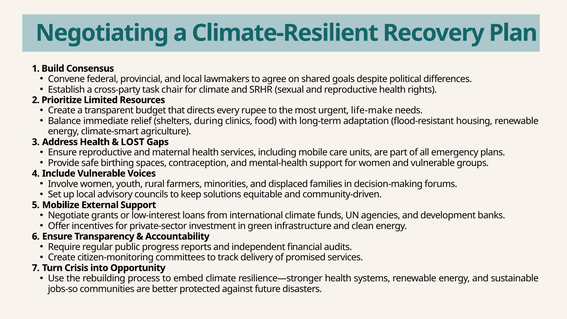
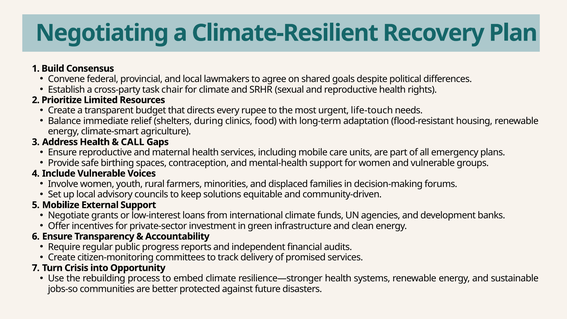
life-make: life-make -> life-touch (372, 111)
LOST: LOST -> CALL (133, 142)
